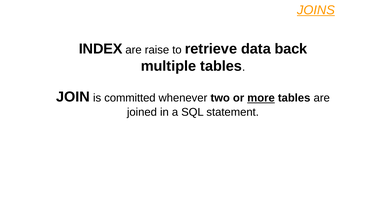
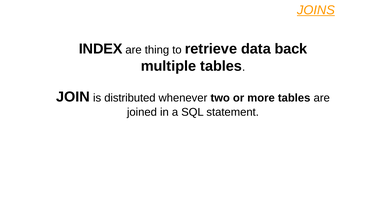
raise: raise -> thing (157, 50)
committed: committed -> distributed (130, 98)
more underline: present -> none (261, 98)
